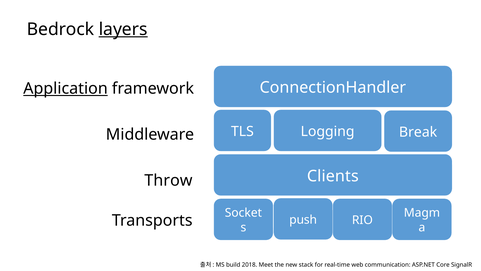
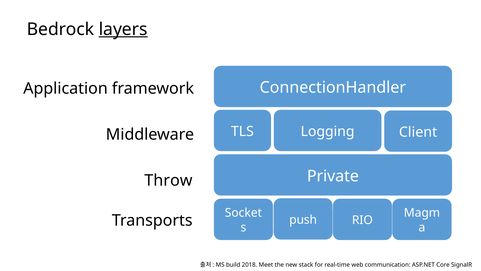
Application underline: present -> none (66, 88)
Break: Break -> Client (418, 132)
Clients: Clients -> Private (333, 176)
